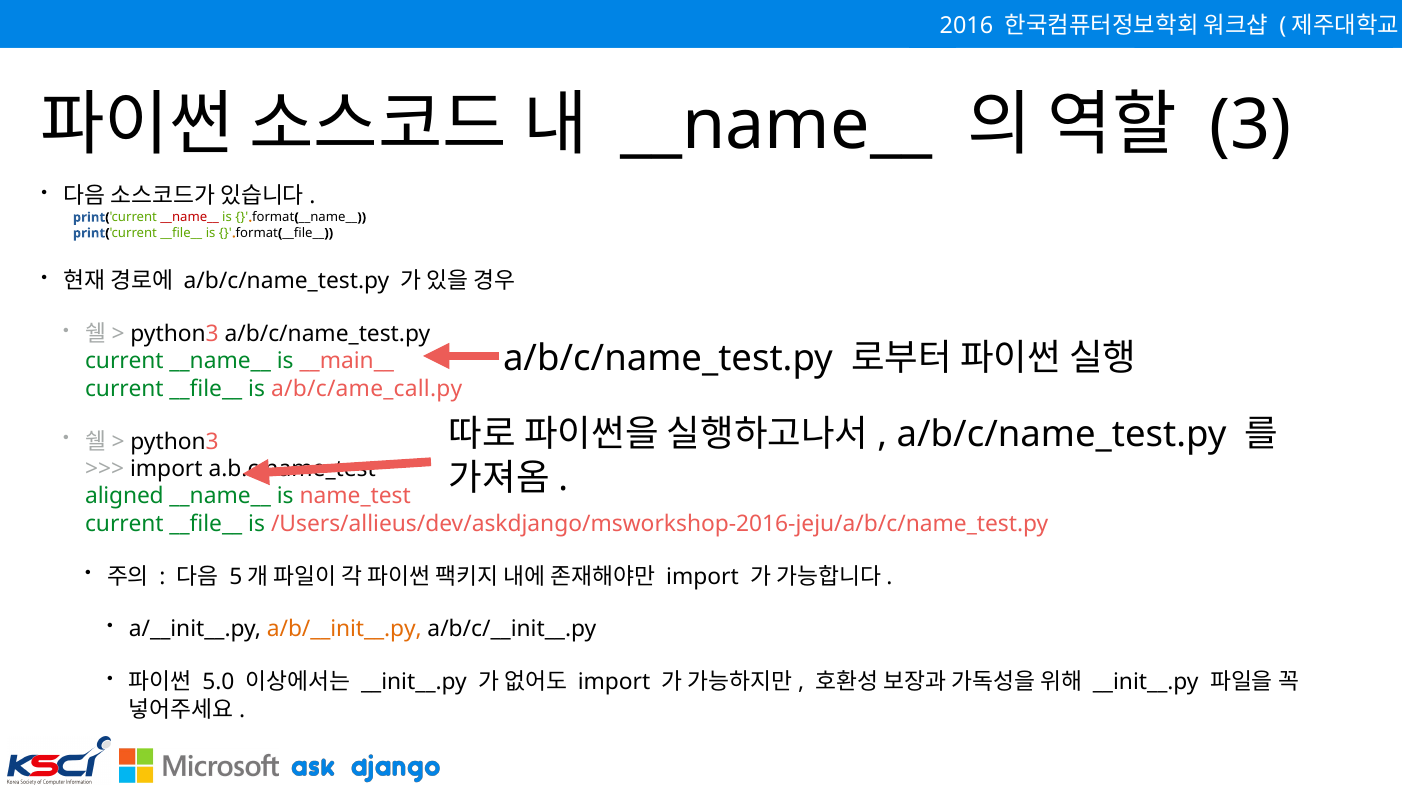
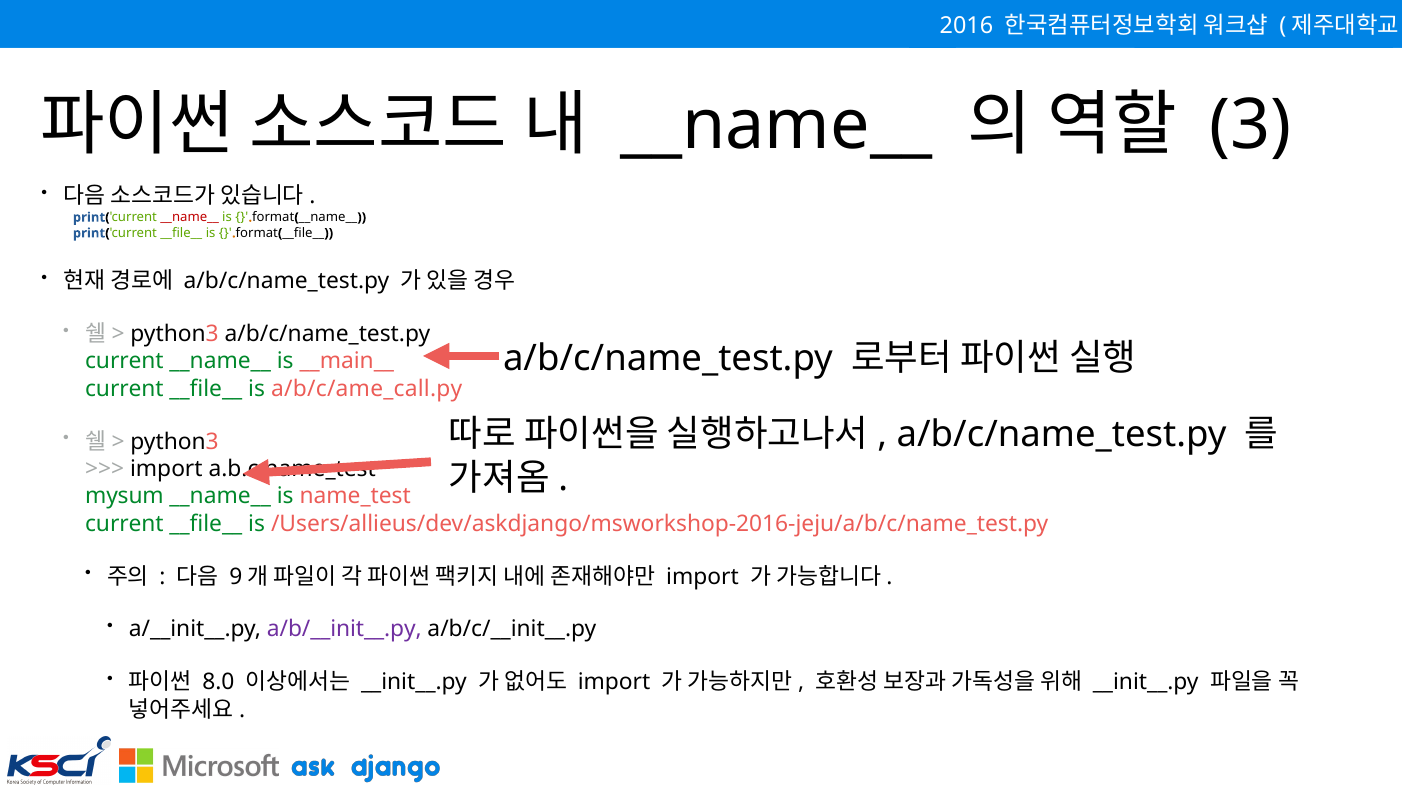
aligned: aligned -> mysum (124, 496)
5: 5 -> 9 (236, 576)
a/b/__init__.py colour: orange -> purple (344, 629)
5.0: 5.0 -> 8.0 (218, 682)
